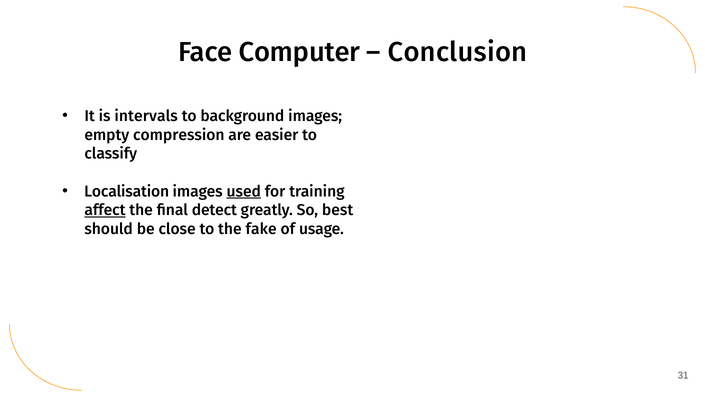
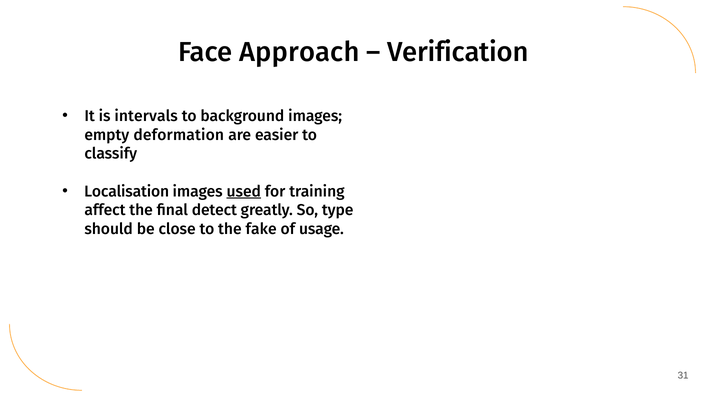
Computer: Computer -> Approach (299, 52)
Conclusion: Conclusion -> Verification (458, 52)
compression: compression -> deformation (179, 135)
affect underline: present -> none (105, 210)
best: best -> type (338, 210)
